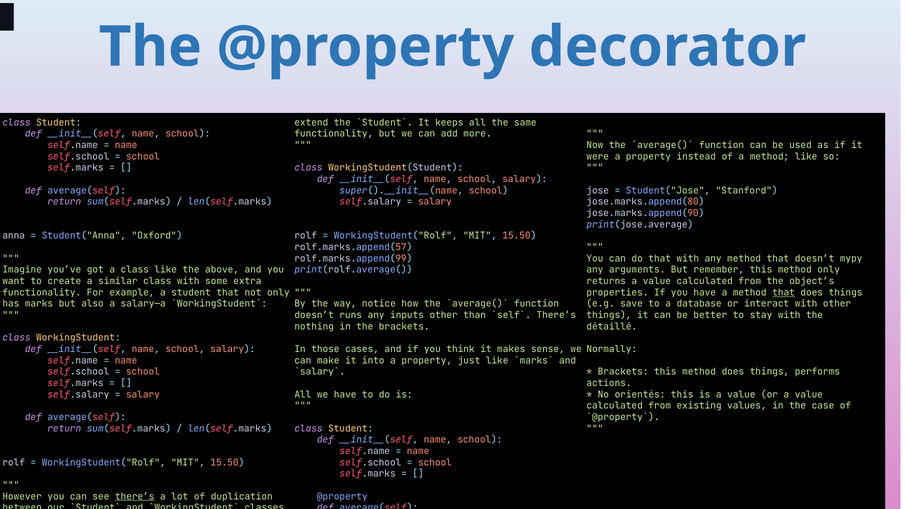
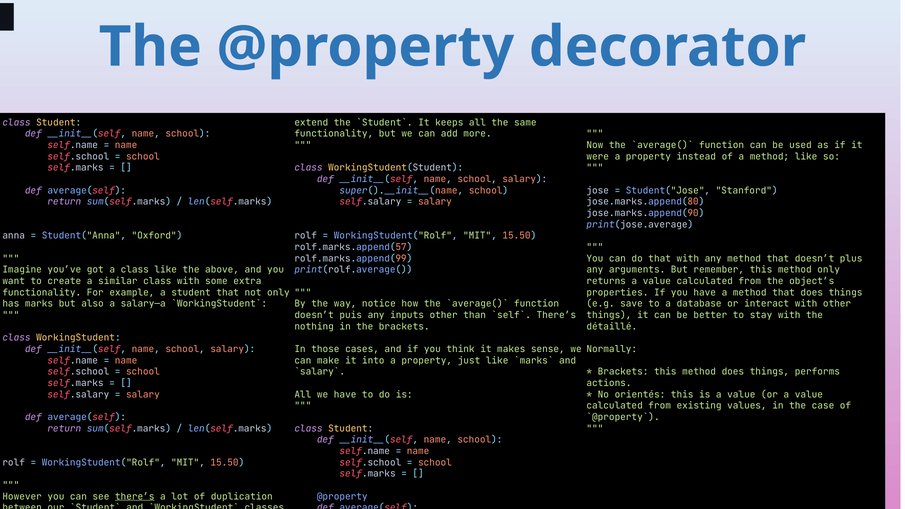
mypy: mypy -> plus (851, 259)
that underline: present -> none (784, 293)
runs: runs -> puis (351, 315)
